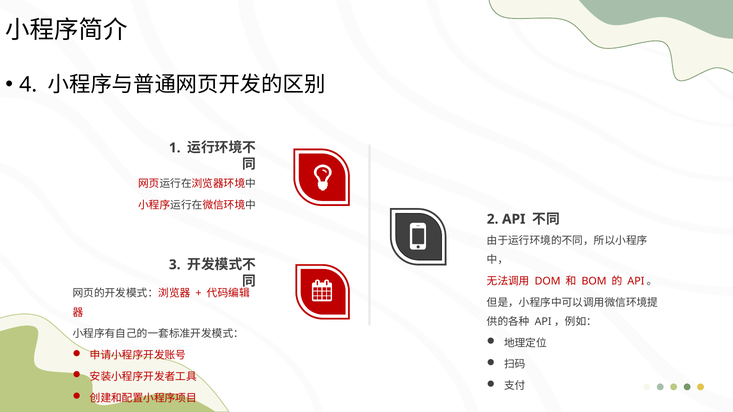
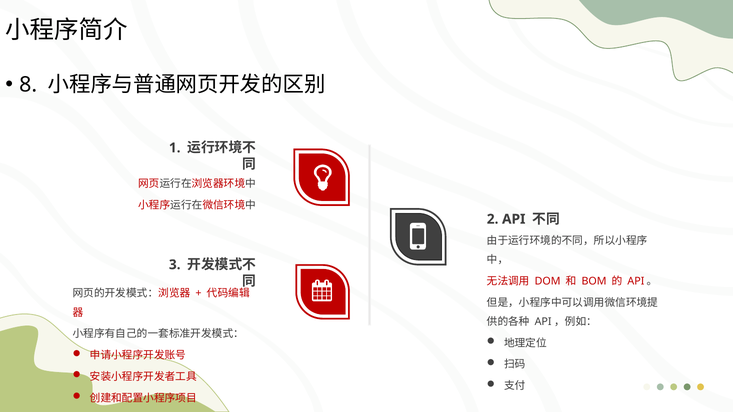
4: 4 -> 8 (28, 85)
